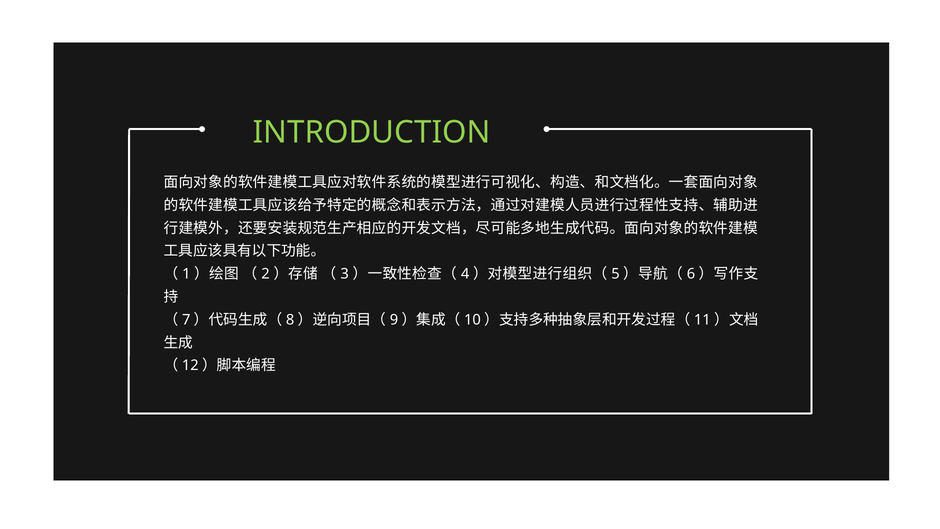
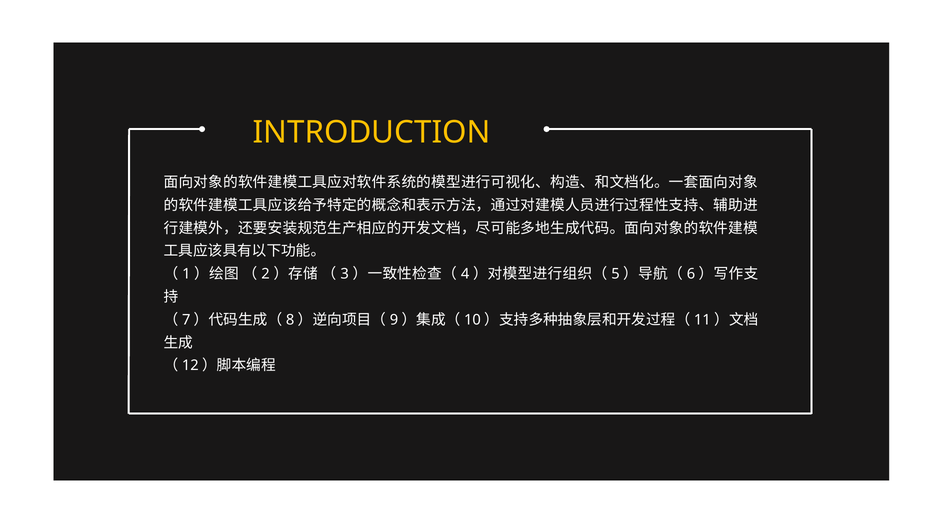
INTRODUCTION colour: light green -> yellow (372, 132)
